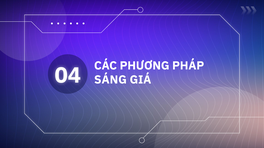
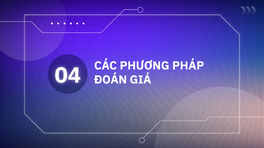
SÁNG: SÁNG -> ĐOÁN (111, 80)
